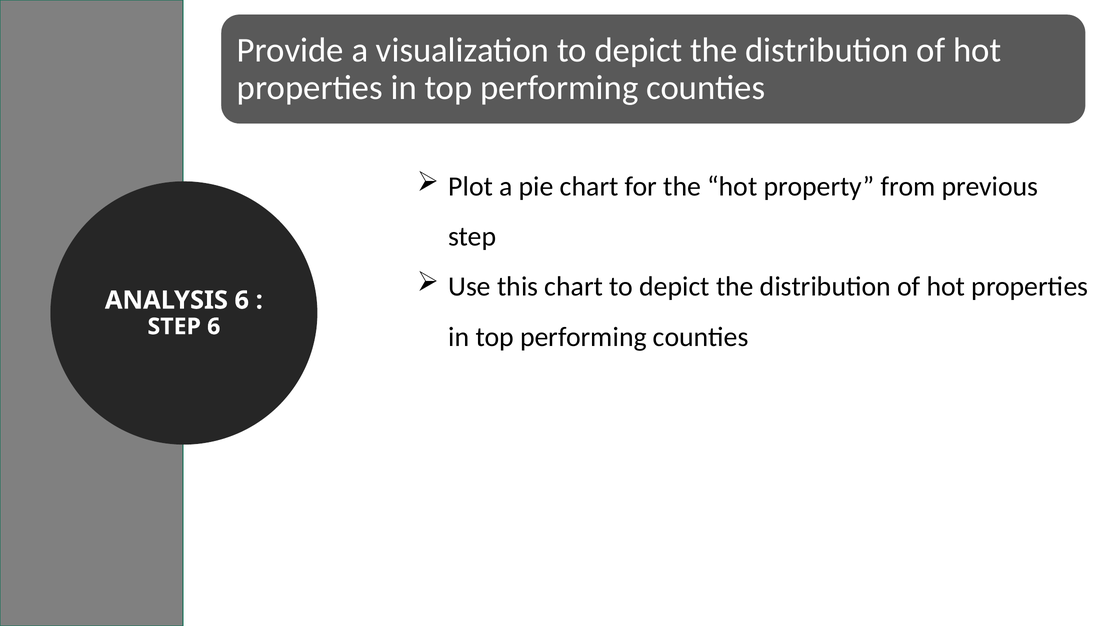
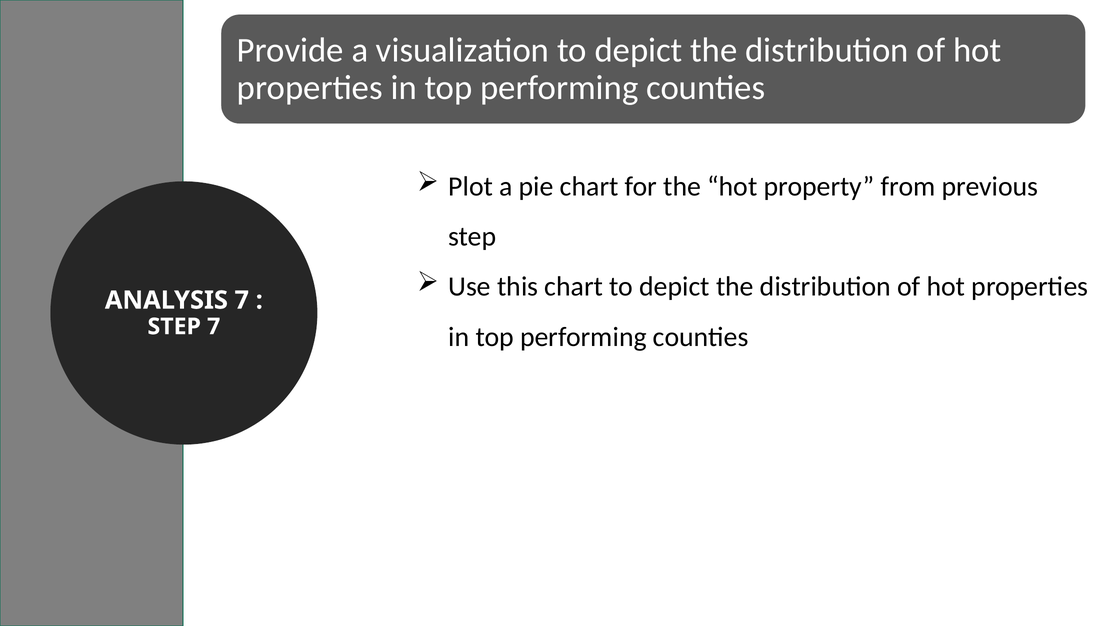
ANALYSIS 6: 6 -> 7 (242, 300)
STEP 6: 6 -> 7 (214, 326)
